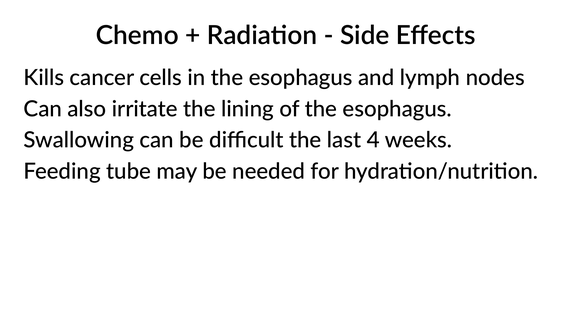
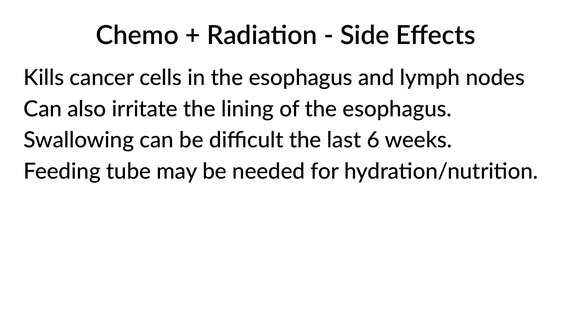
4: 4 -> 6 (373, 140)
